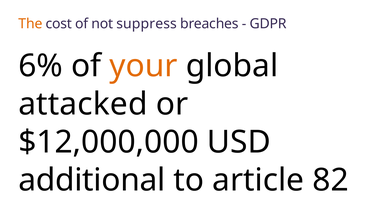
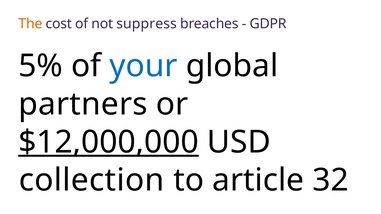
6%: 6% -> 5% (41, 66)
your colour: orange -> blue (143, 66)
attacked: attacked -> partners (83, 104)
$12,000,000 underline: none -> present (108, 142)
additional: additional -> collection (92, 180)
82: 82 -> 32 (331, 180)
